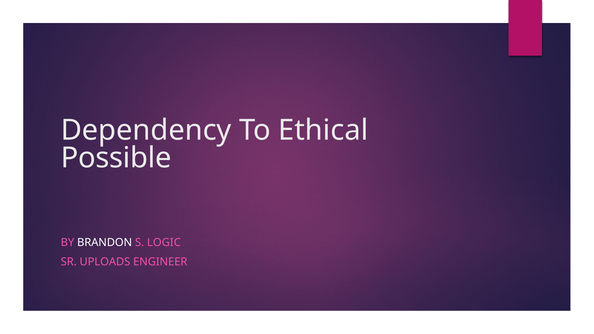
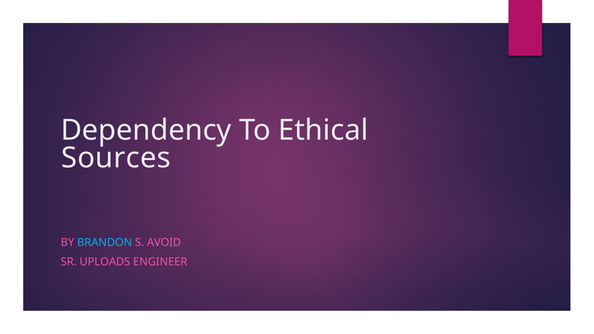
Possible: Possible -> Sources (116, 158)
BRANDON colour: white -> light blue (105, 242)
LOGIC: LOGIC -> AVOID (164, 242)
